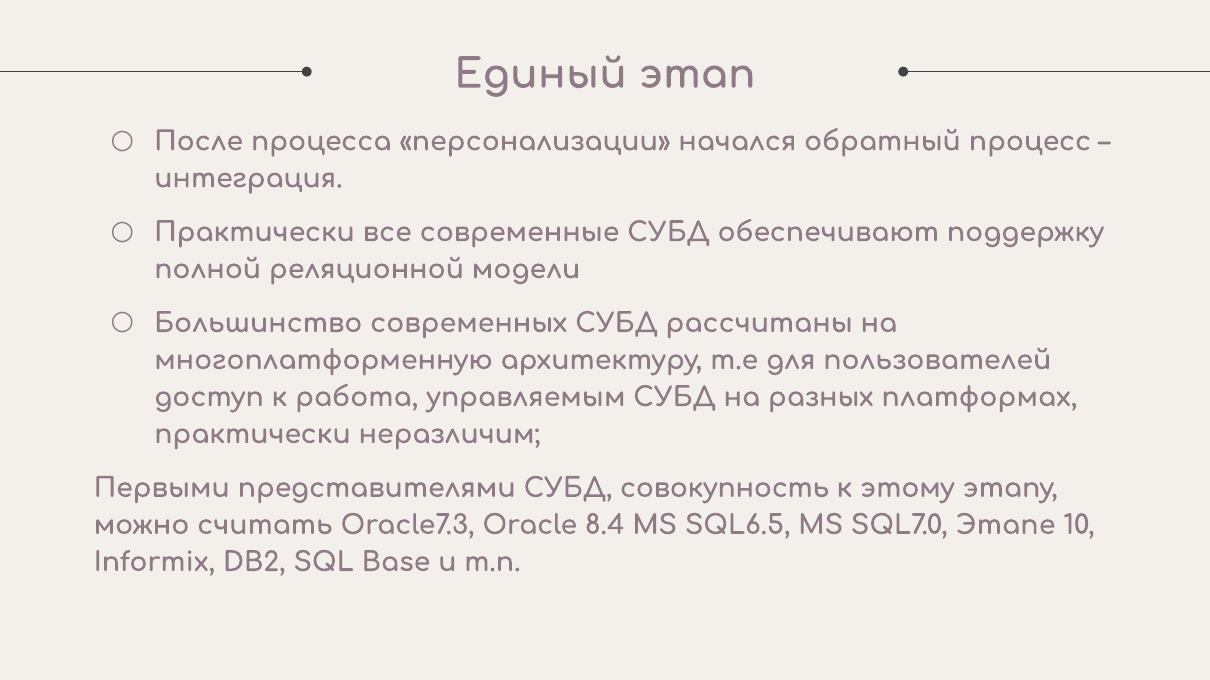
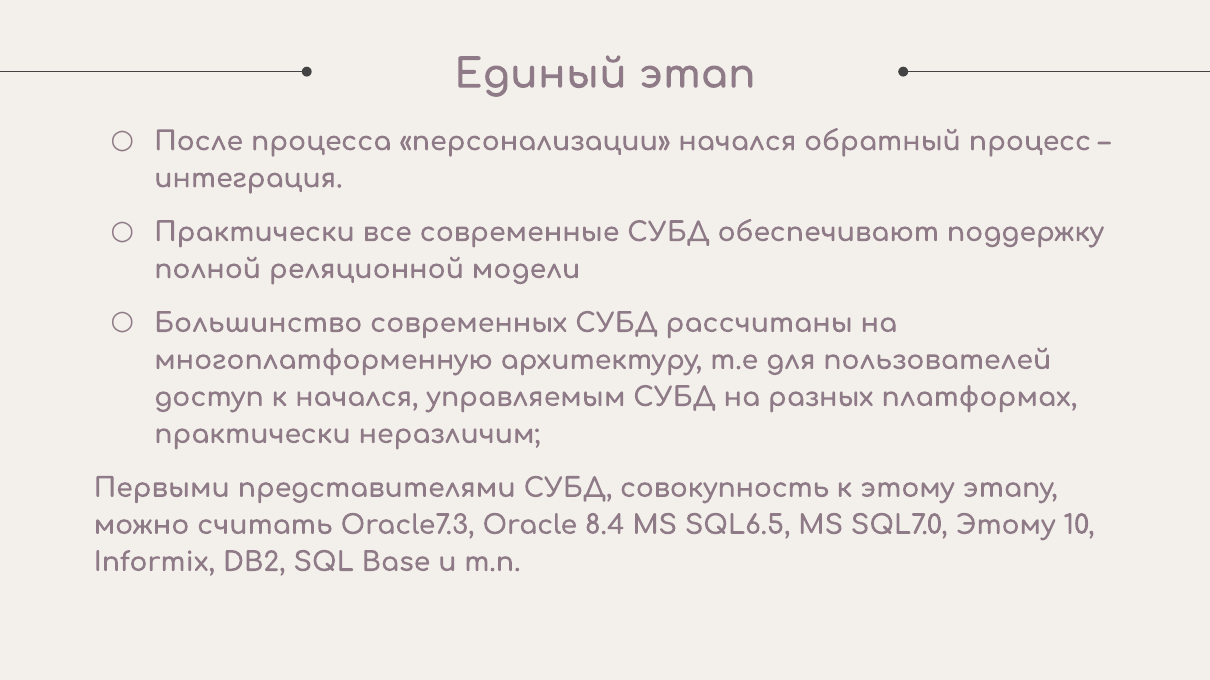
к работа: работа -> начался (357, 398)
SQL7.0 Этапе: Этапе -> Этому (1006, 526)
